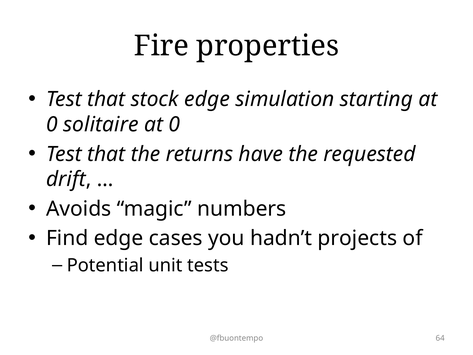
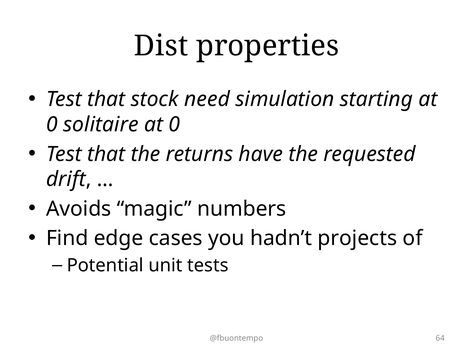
Fire: Fire -> Dist (161, 46)
stock edge: edge -> need (207, 99)
